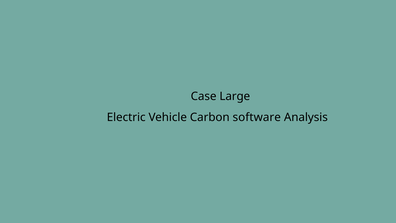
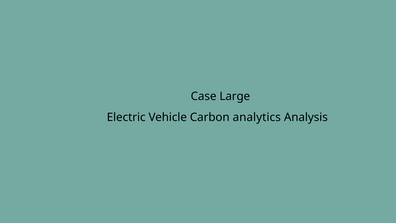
software: software -> analytics (257, 117)
